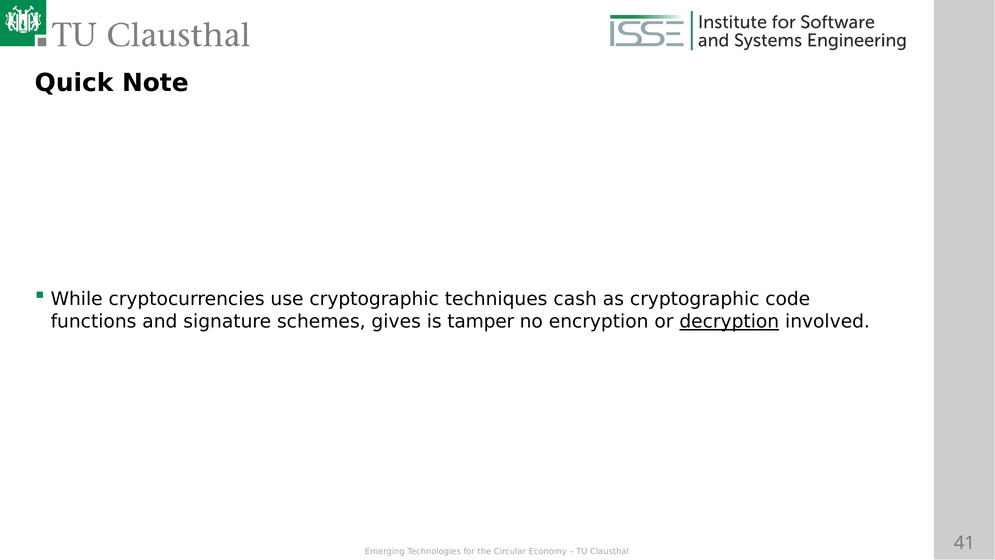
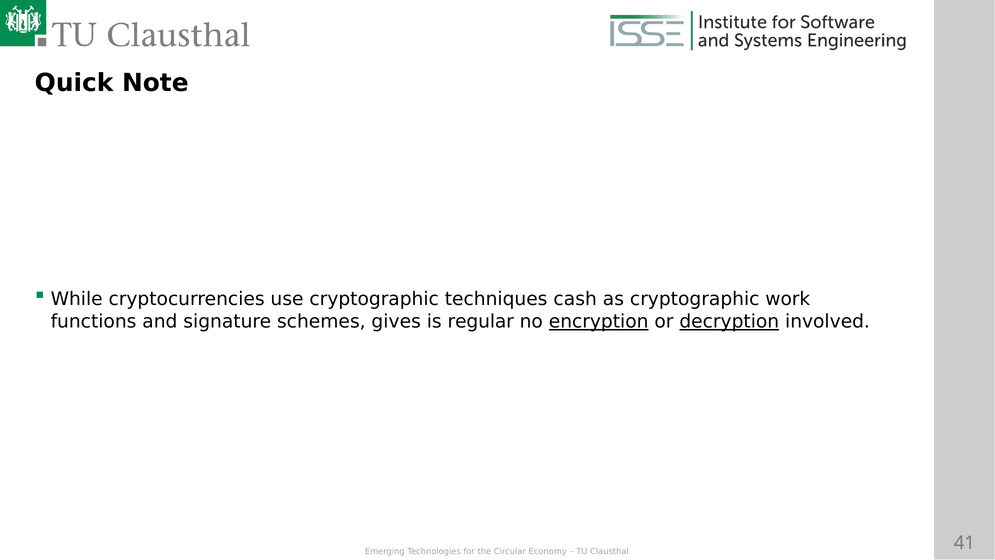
code: code -> work (788, 299)
tamper: tamper -> regular (481, 321)
encryption underline: none -> present (599, 321)
